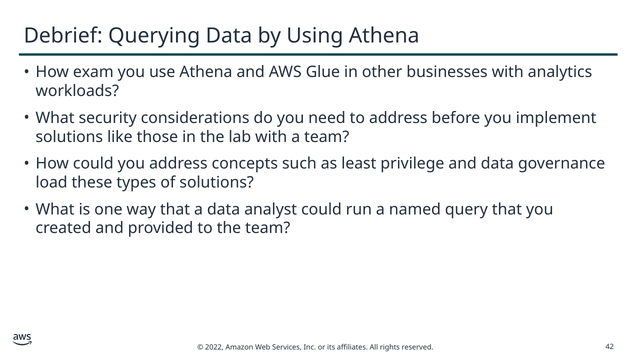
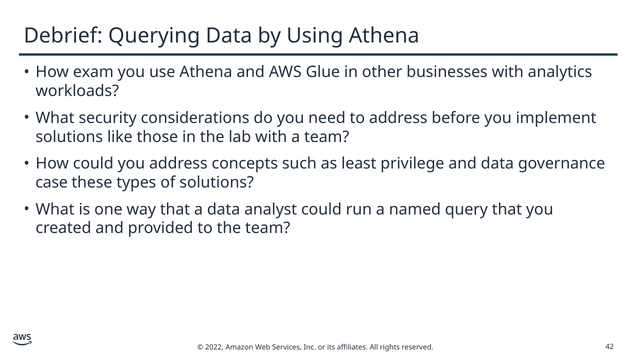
load: load -> case (52, 183)
